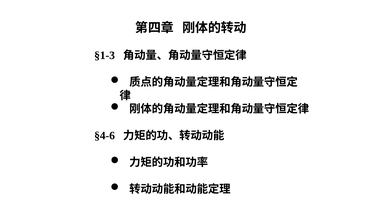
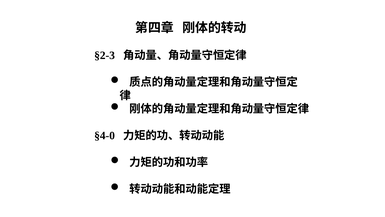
§1-3: §1-3 -> §2-3 (105, 55)
§4-6: §4-6 -> §4-0 (105, 135)
